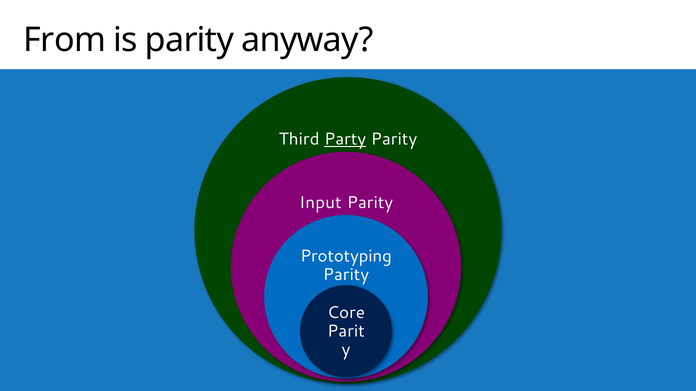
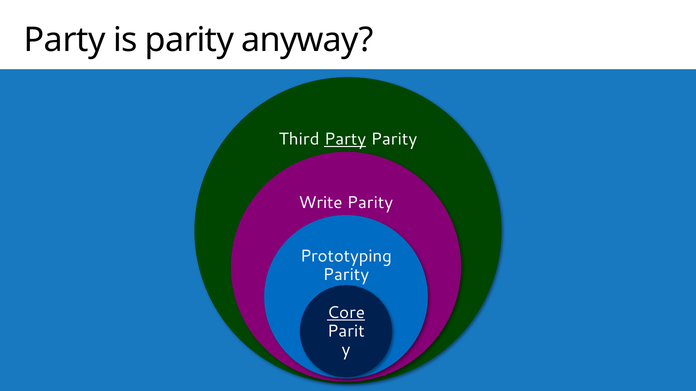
From: From -> Party (65, 40)
Input: Input -> Write (321, 203)
Core underline: none -> present (346, 313)
